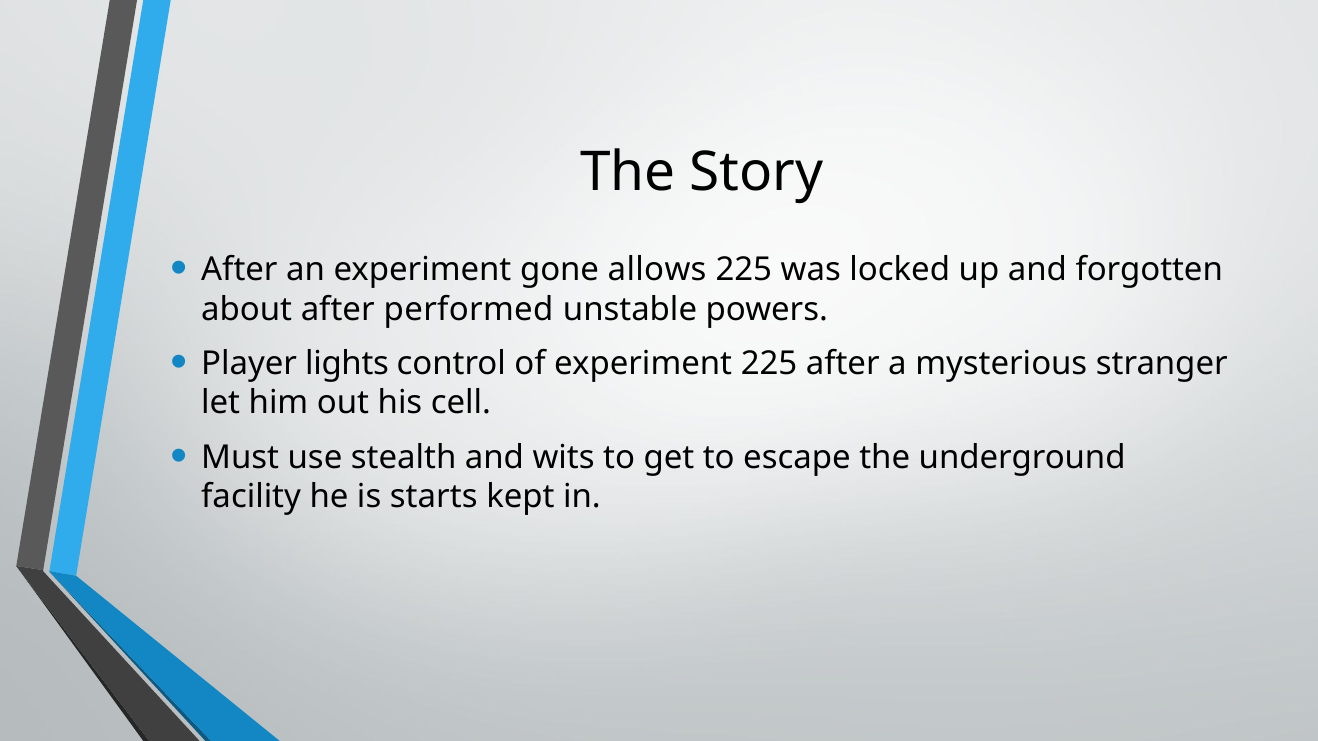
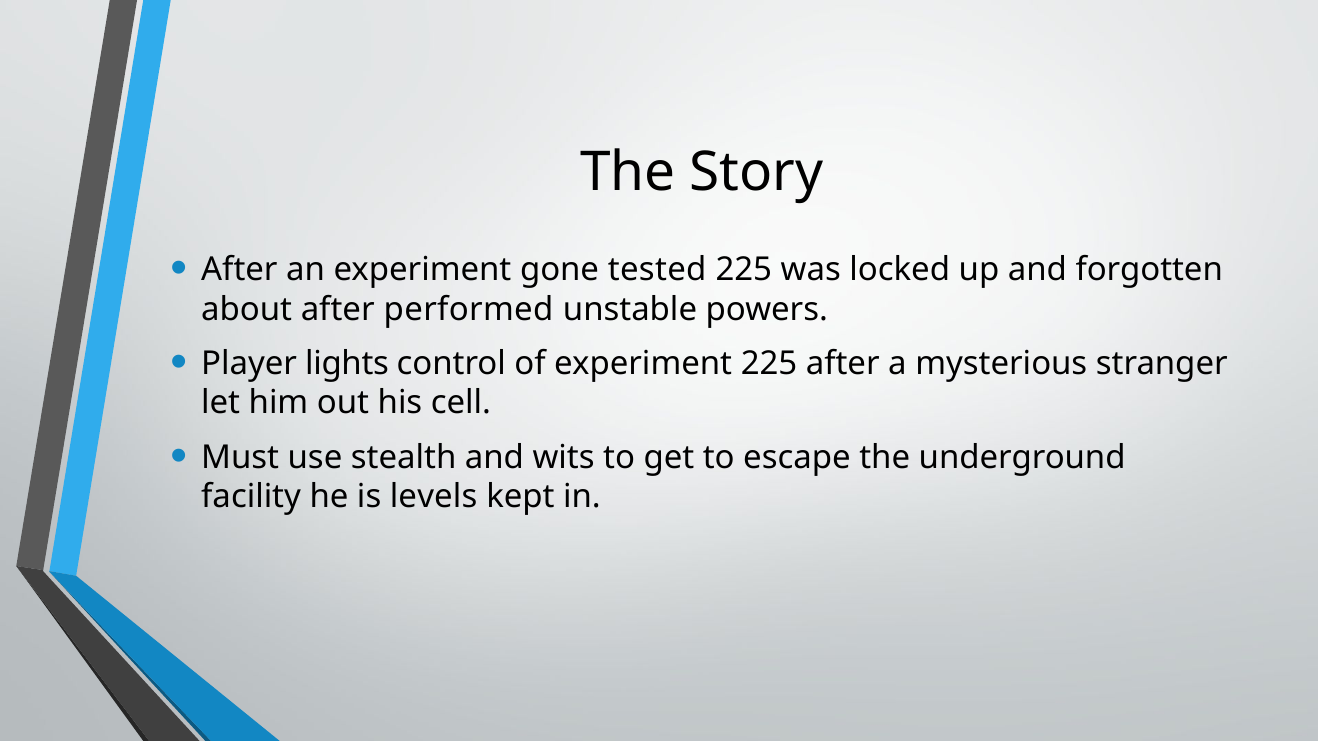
allows: allows -> tested (657, 270)
starts: starts -> levels (434, 497)
